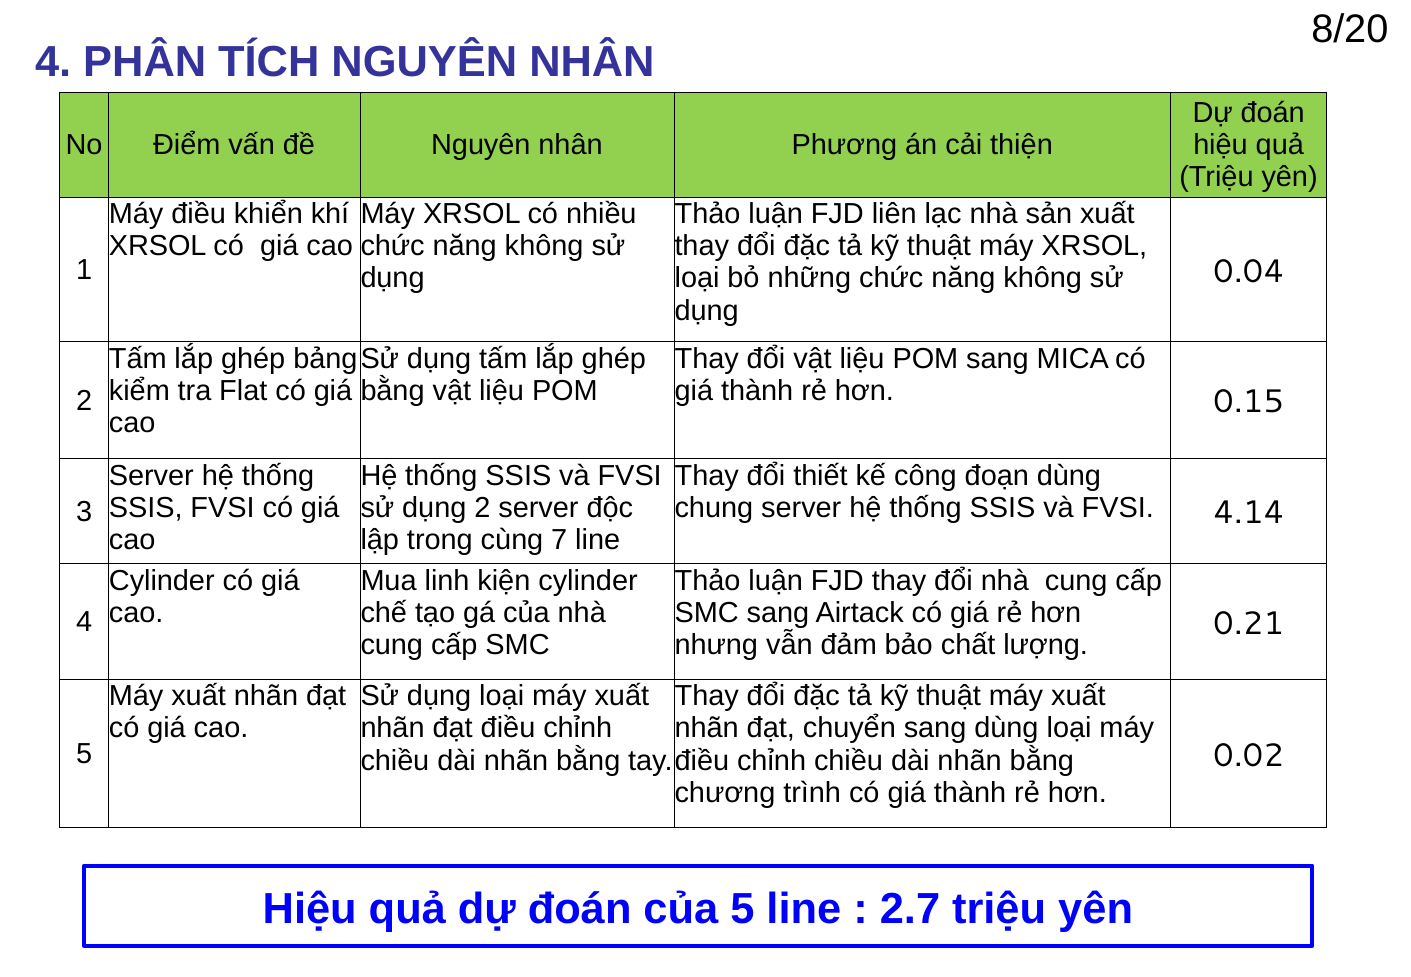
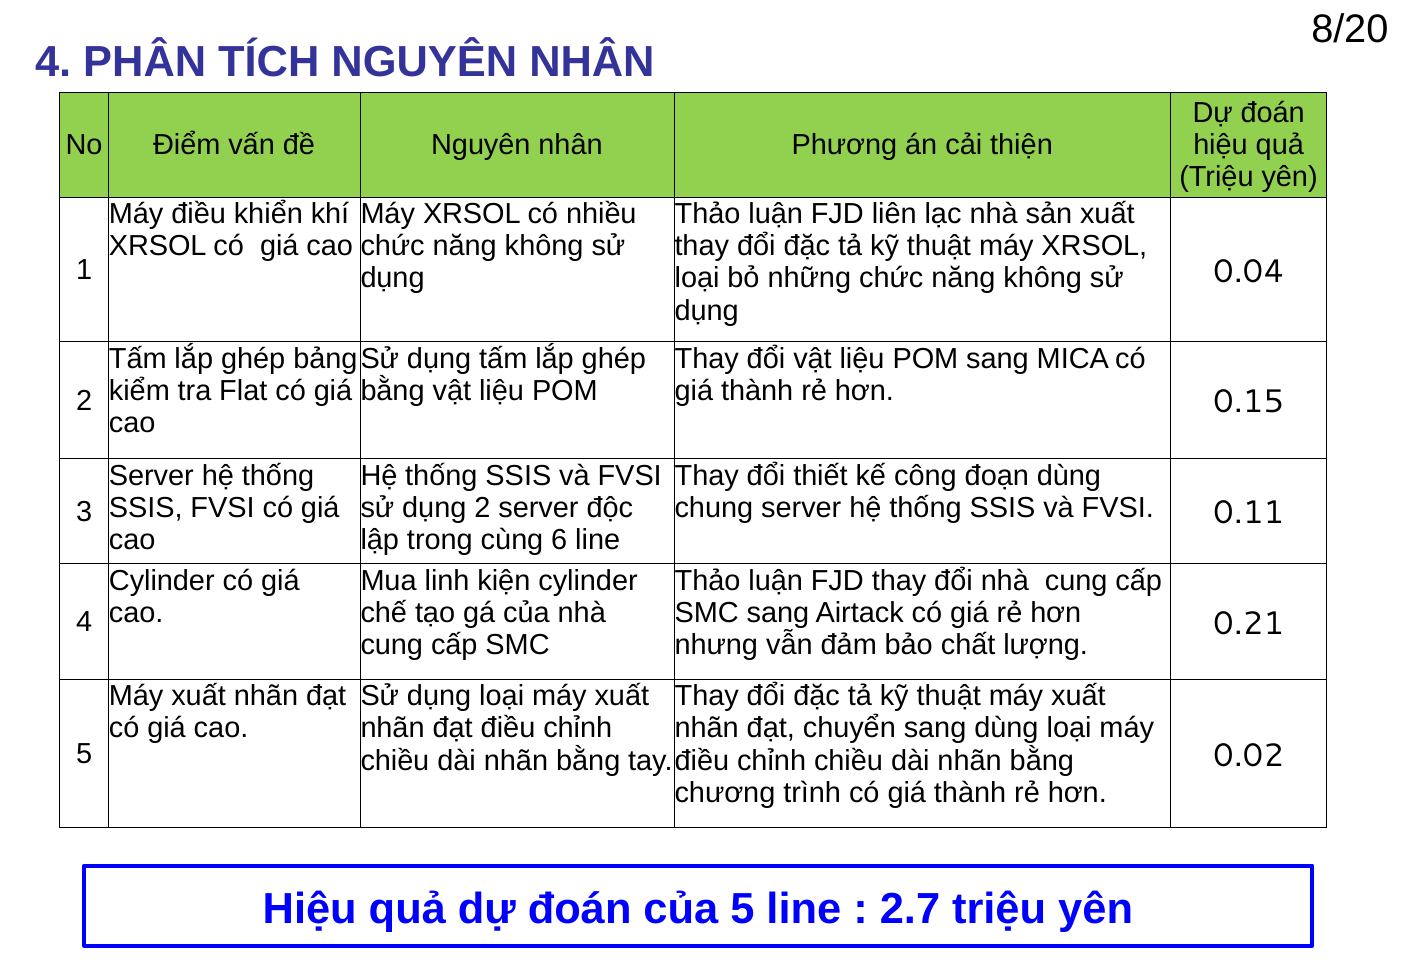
4.14: 4.14 -> 0.11 (1249, 513)
7: 7 -> 6 (559, 540)
